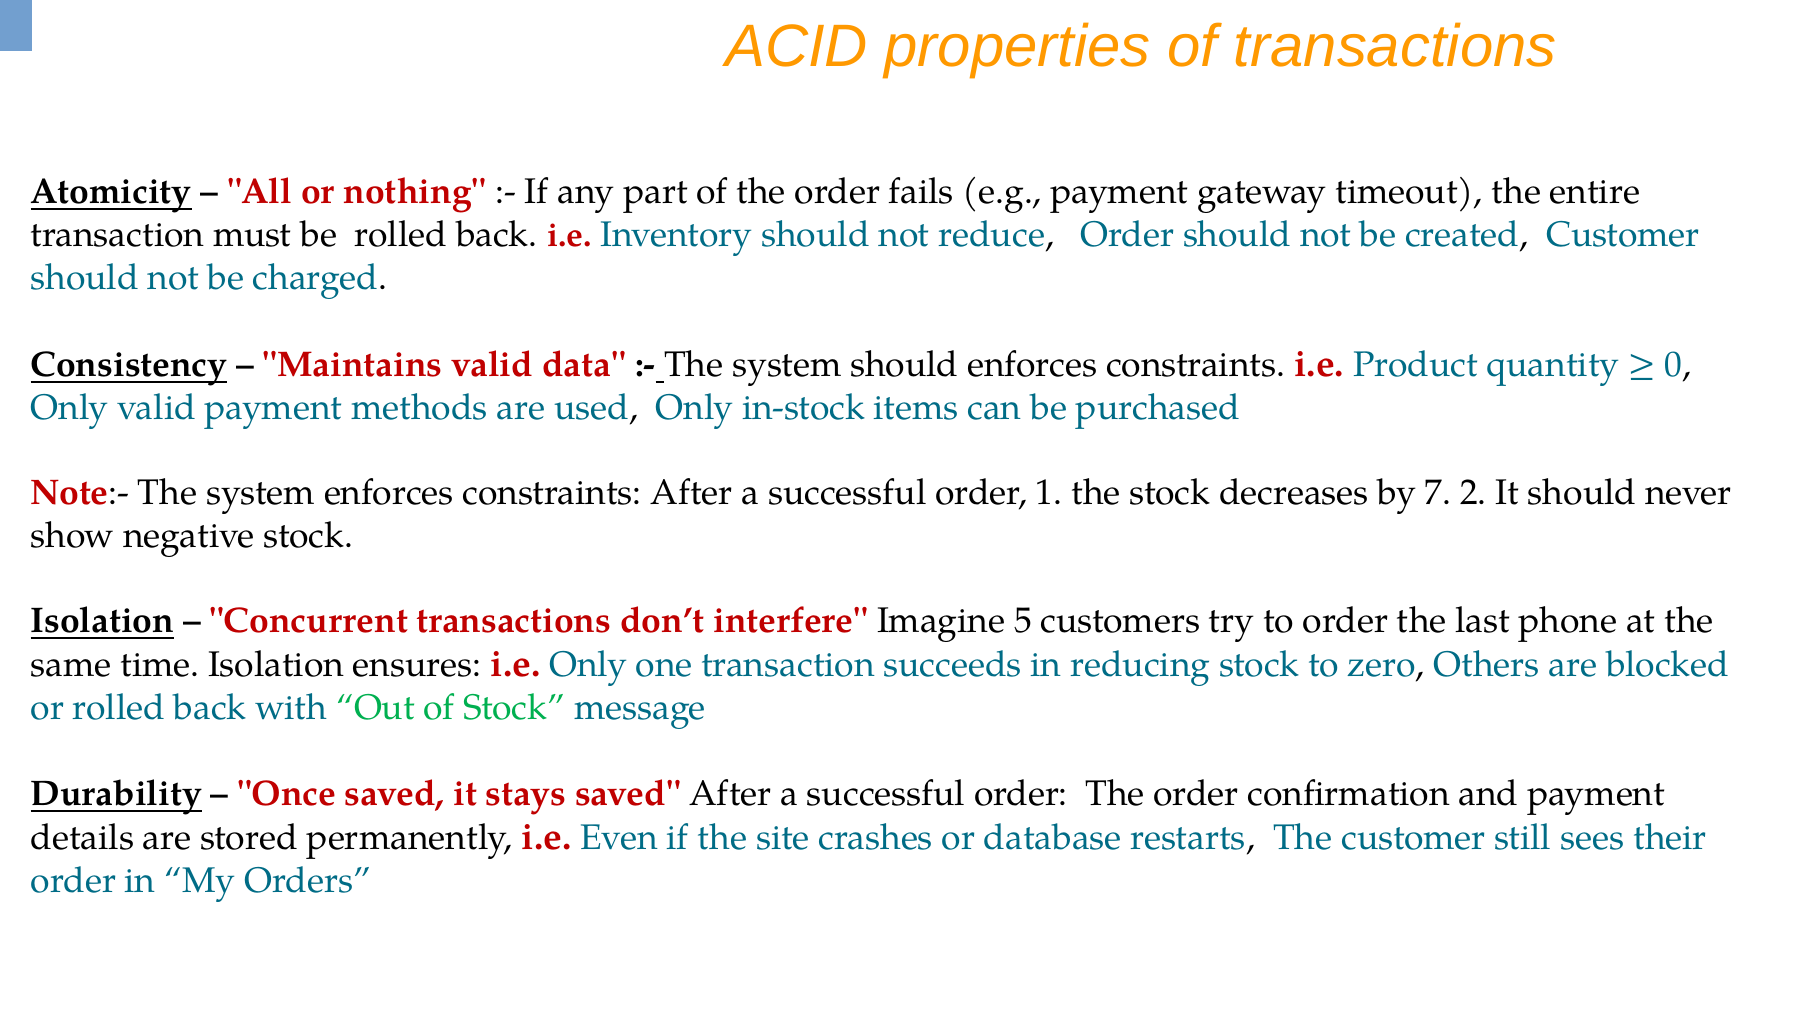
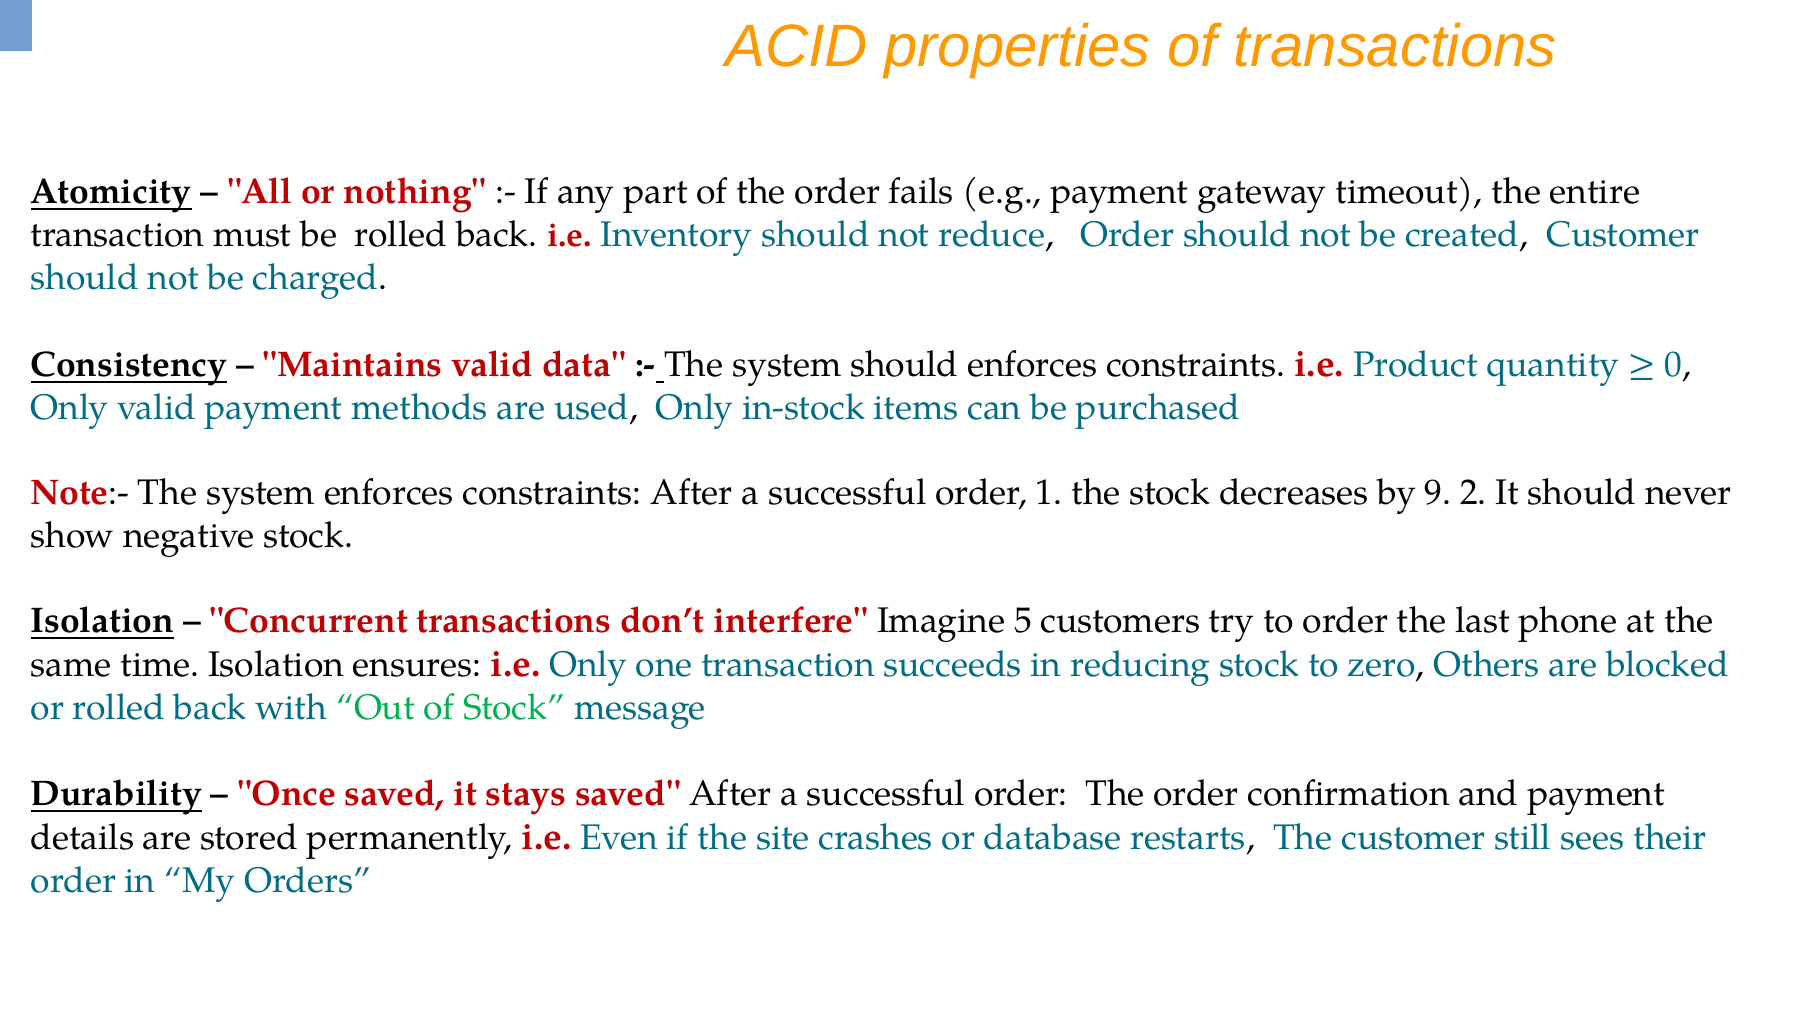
7: 7 -> 9 (1438, 493)
